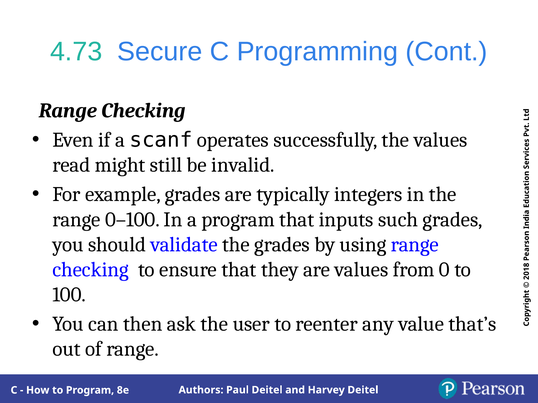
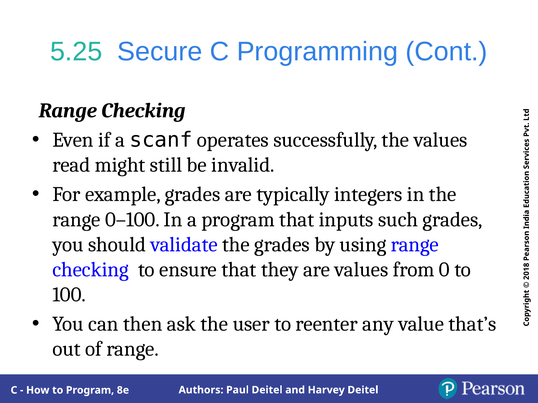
4.73: 4.73 -> 5.25 (76, 52)
